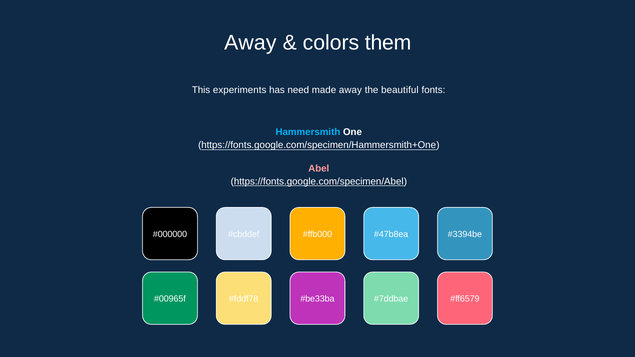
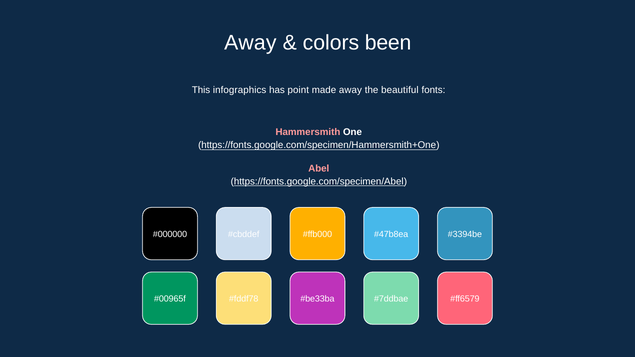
them: them -> been (388, 43)
experiments: experiments -> infographics (240, 90)
need: need -> point (298, 90)
Hammersmith colour: light blue -> pink (308, 132)
